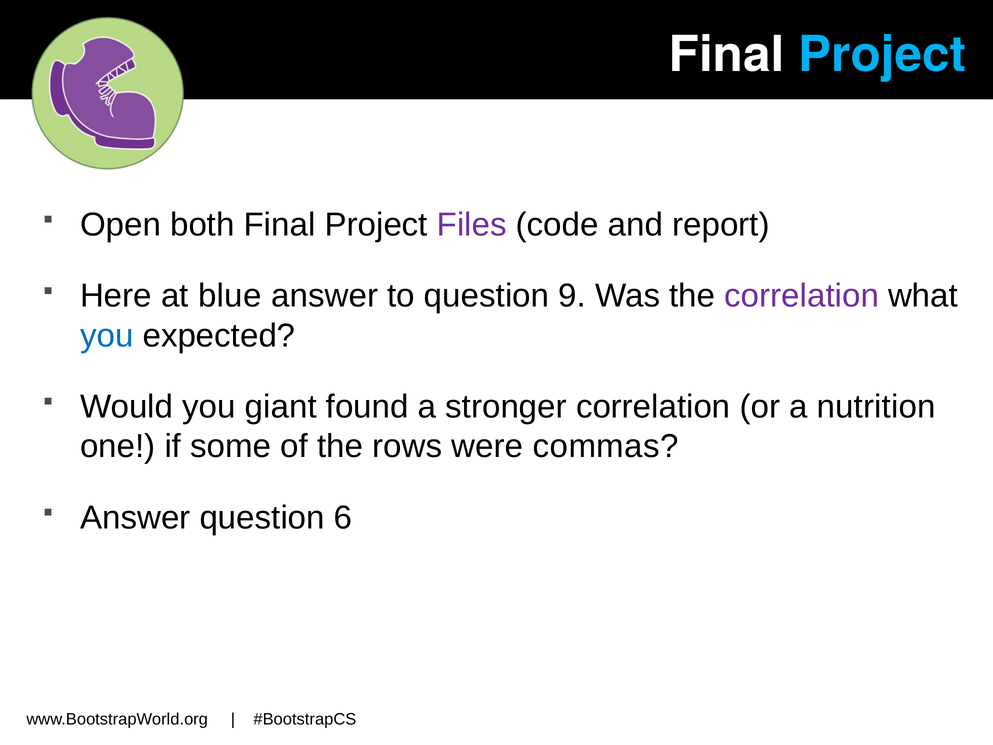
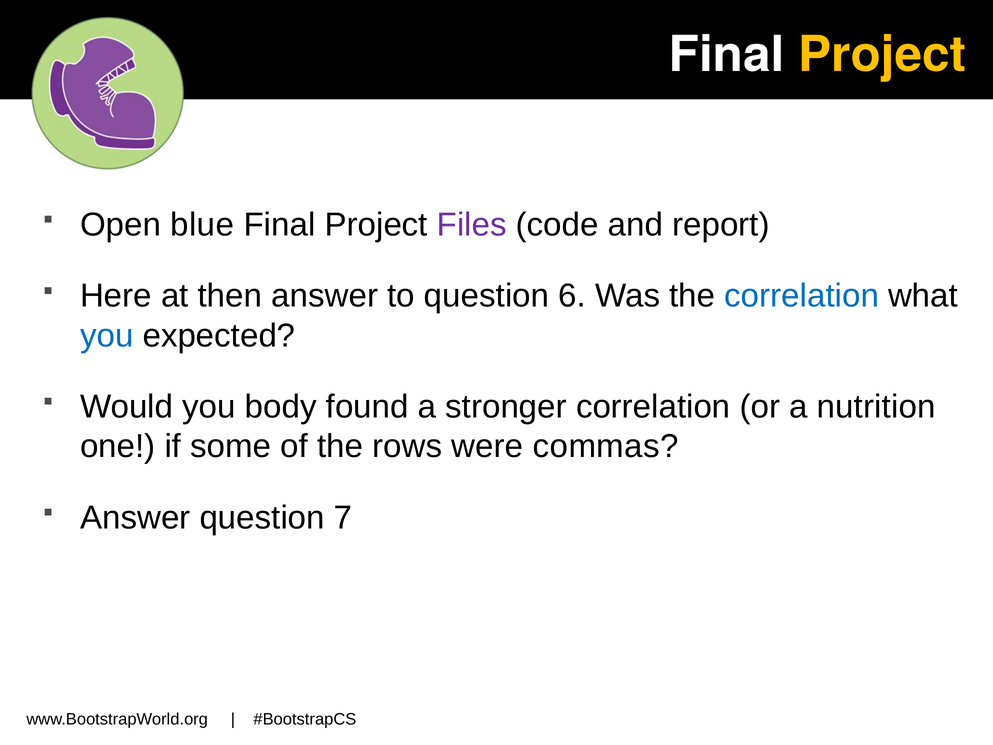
Project colour: light blue -> yellow (882, 55)
both: both -> blue (202, 225)
blue: blue -> then (230, 296)
9: 9 -> 6 (572, 296)
correlation colour: purple -> blue (802, 296)
giant: giant -> body (281, 407)
6: 6 -> 7 (343, 518)
